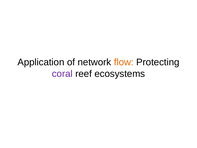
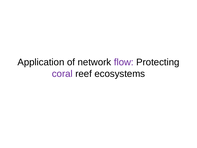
flow colour: orange -> purple (124, 62)
